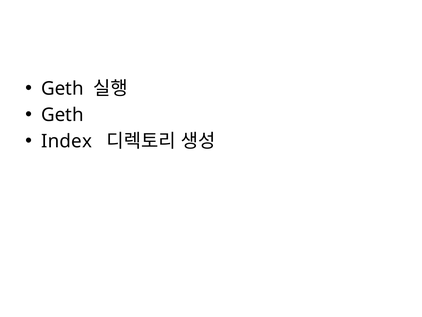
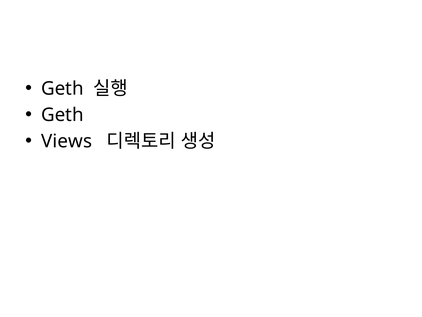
Index: Index -> Views (67, 141)
